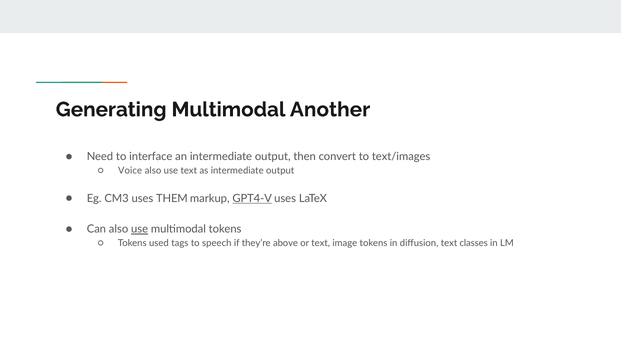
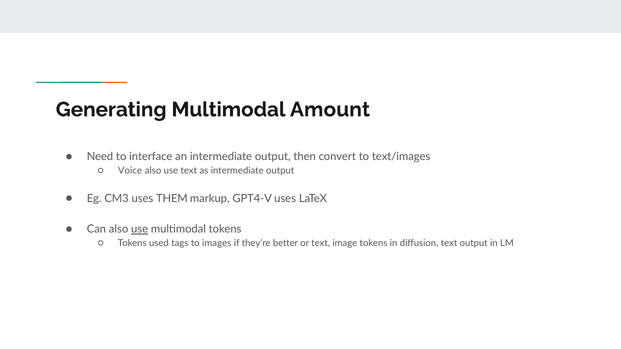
Another: Another -> Amount (330, 110)
GPT4-V underline: present -> none (252, 199)
speech: speech -> images (217, 243)
above: above -> better (285, 243)
text classes: classes -> output (474, 243)
